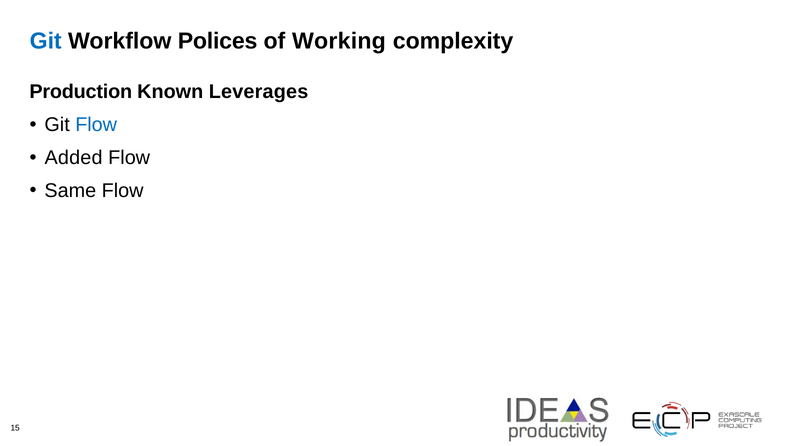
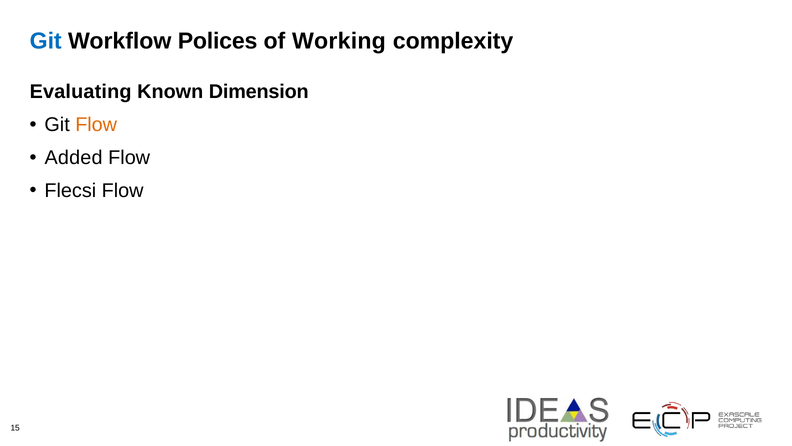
Production: Production -> Evaluating (81, 92)
Leverages: Leverages -> Dimension (259, 92)
Flow colour: blue -> orange (96, 125)
Same: Same -> Flecsi (70, 191)
